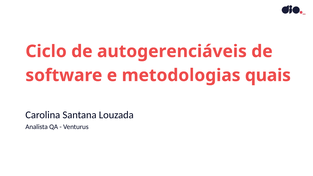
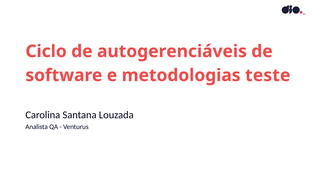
quais: quais -> teste (268, 75)
